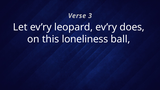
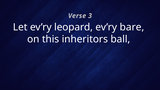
does: does -> bare (132, 27)
loneliness: loneliness -> inheritors (85, 39)
